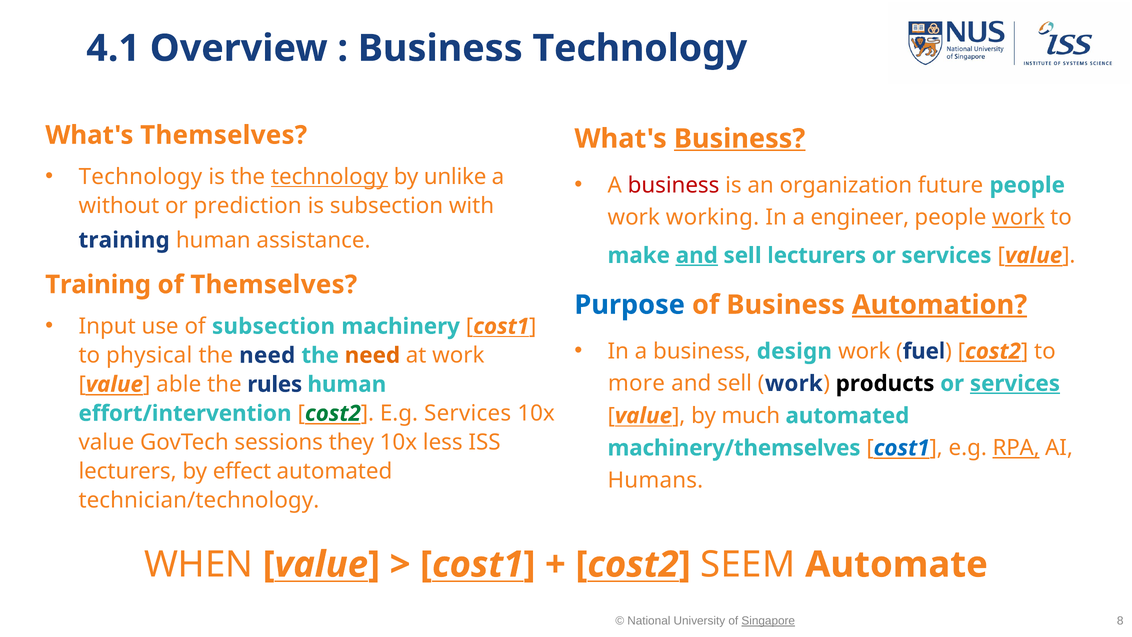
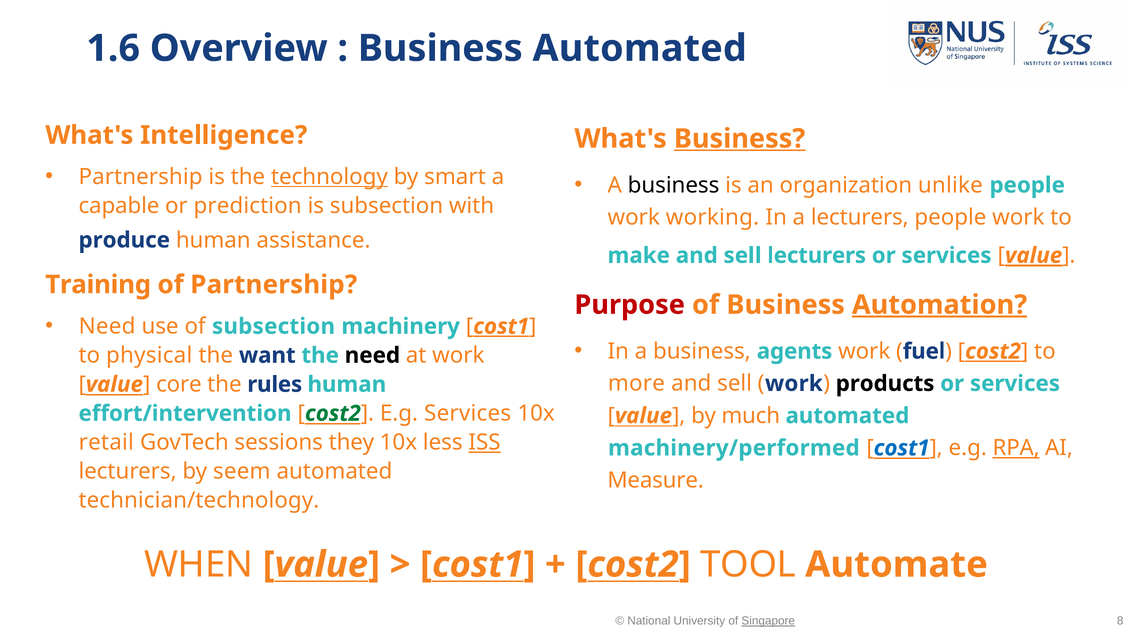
4.1: 4.1 -> 1.6 (113, 48)
Business Technology: Technology -> Automated (640, 48)
What's Themselves: Themselves -> Intelligence (224, 135)
Technology: Technology -> Partnership (141, 177)
unlike: unlike -> smart (455, 177)
business colour: red -> black (674, 185)
future: future -> unlike (950, 185)
without: without -> capable (119, 206)
a engineer: engineer -> lecturers (860, 217)
work underline: present -> none (1018, 217)
training: training -> produce (124, 240)
and underline: present -> none (697, 255)
value underline: none -> present (1034, 255)
of Themselves: Themselves -> Partnership (274, 285)
Purpose colour: blue -> red (630, 305)
Input: Input -> Need (107, 326)
cost1 underline: none -> present (501, 326)
design: design -> agents (795, 351)
need: need -> want (267, 355)
need colour: orange -> black (372, 355)
services underline: present -> none (1015, 383)
able: able -> core (179, 384)
value: value -> retail (106, 442)
ISS underline: none -> present (485, 442)
machinery/themselves: machinery/themselves -> machinery/performed (734, 448)
effect: effect -> seem (242, 471)
Humans: Humans -> Measure (656, 480)
SEEM: SEEM -> TOOL (748, 564)
